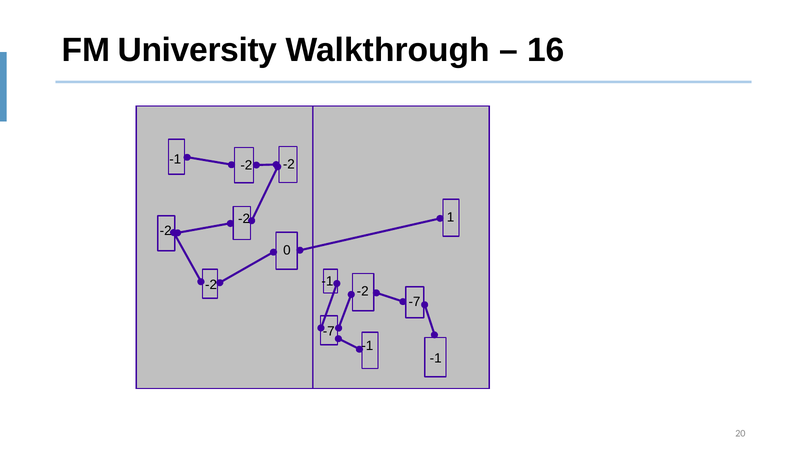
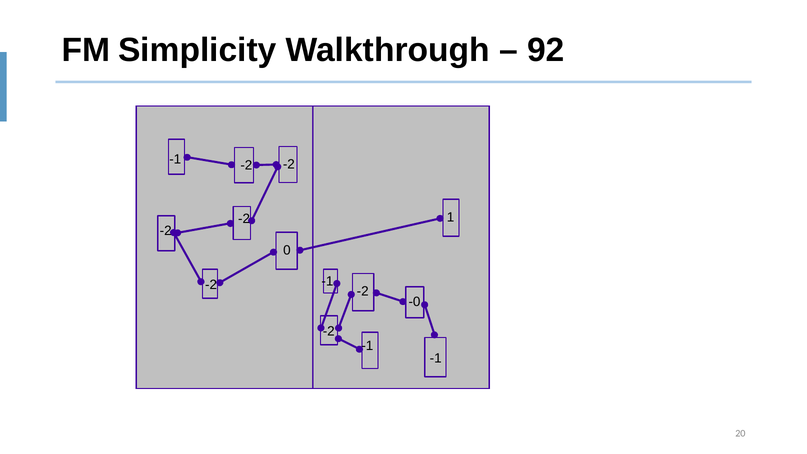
University: University -> Simplicity (197, 50)
16: 16 -> 92 (546, 50)
-7: -7 -> -0 (414, 302)
-7: -7 -> -2 (329, 331)
